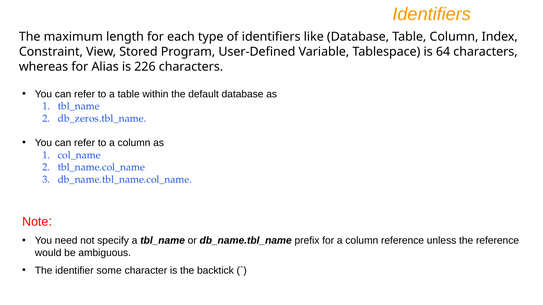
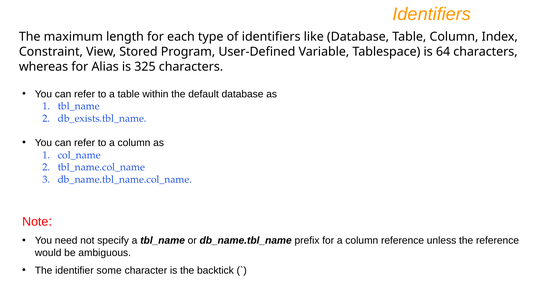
226: 226 -> 325 (145, 67)
db_zeros.tbl_name: db_zeros.tbl_name -> db_exists.tbl_name (102, 119)
